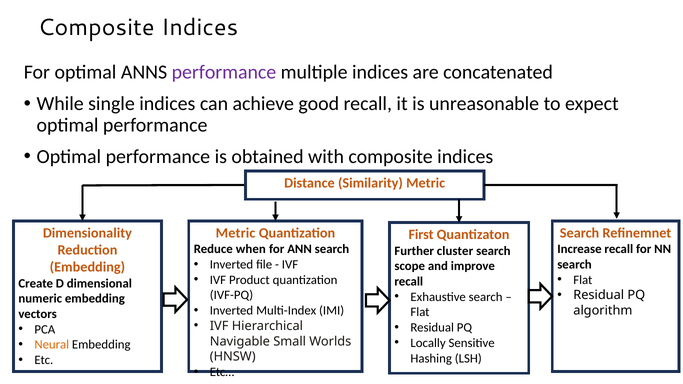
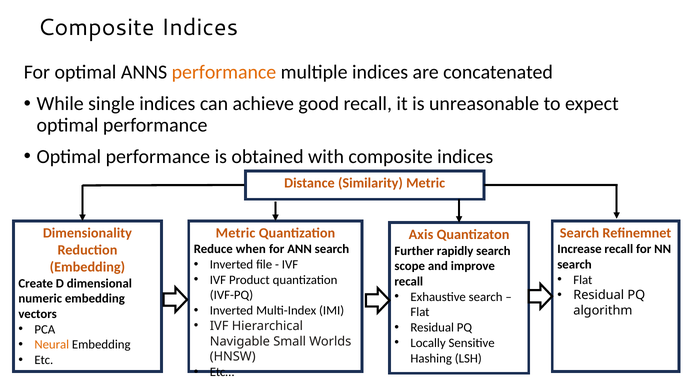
performance colour: purple -> orange (224, 72)
First: First -> Axis (421, 235)
cluster: cluster -> rapidly (455, 251)
